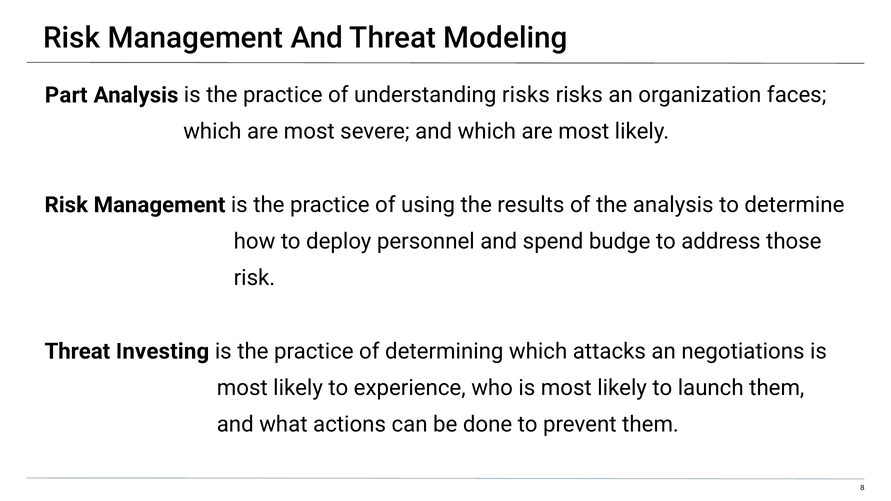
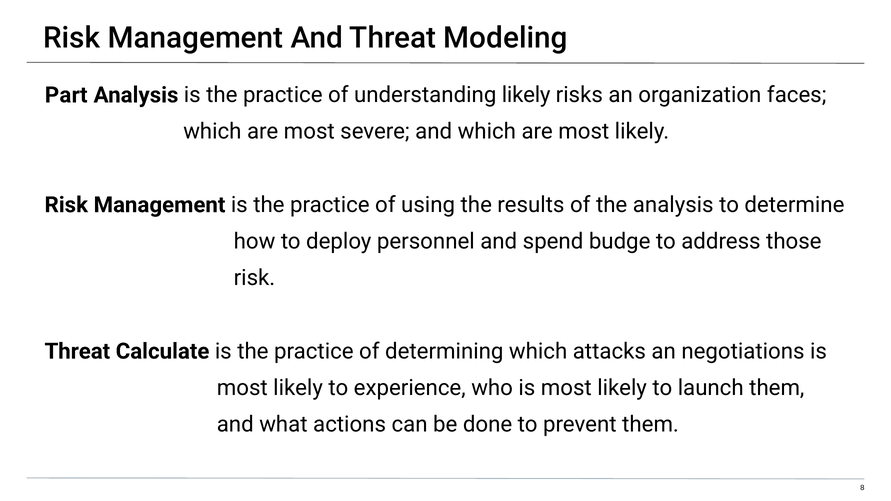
understanding risks: risks -> likely (526, 95)
Investing: Investing -> Calculate (163, 351)
